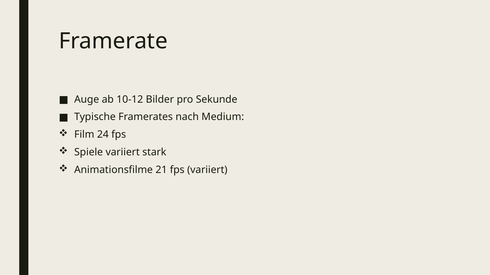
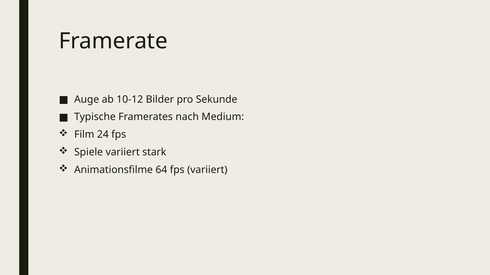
21: 21 -> 64 (161, 170)
